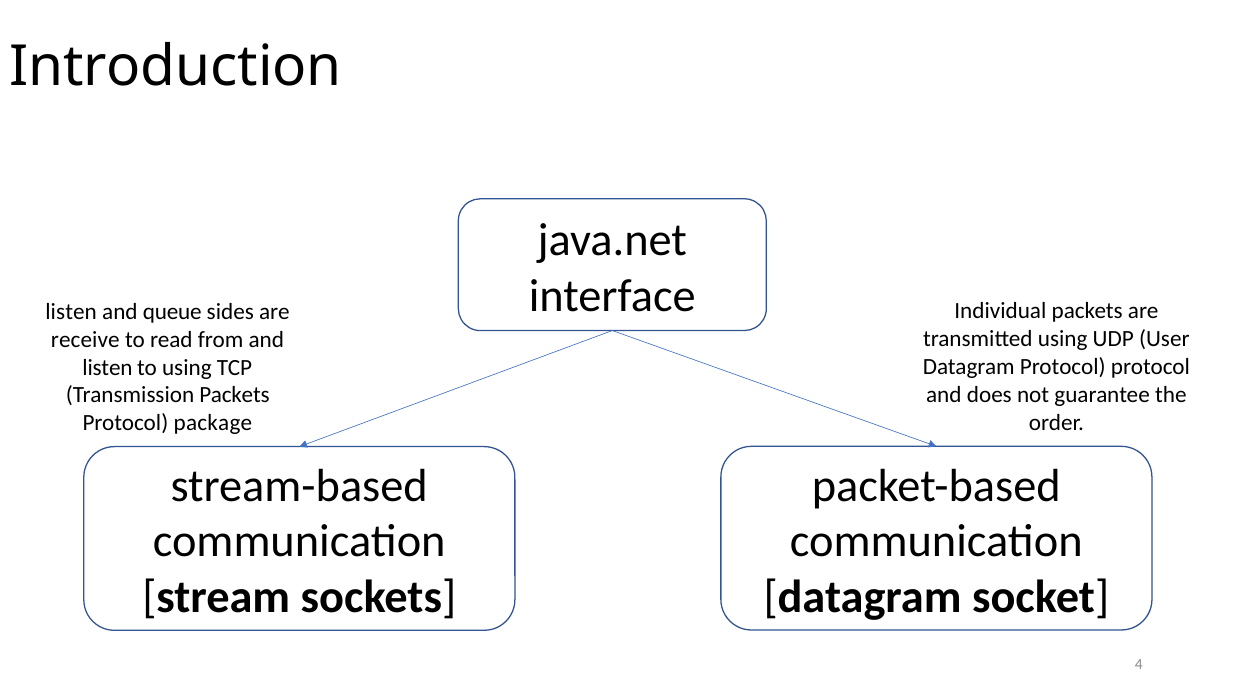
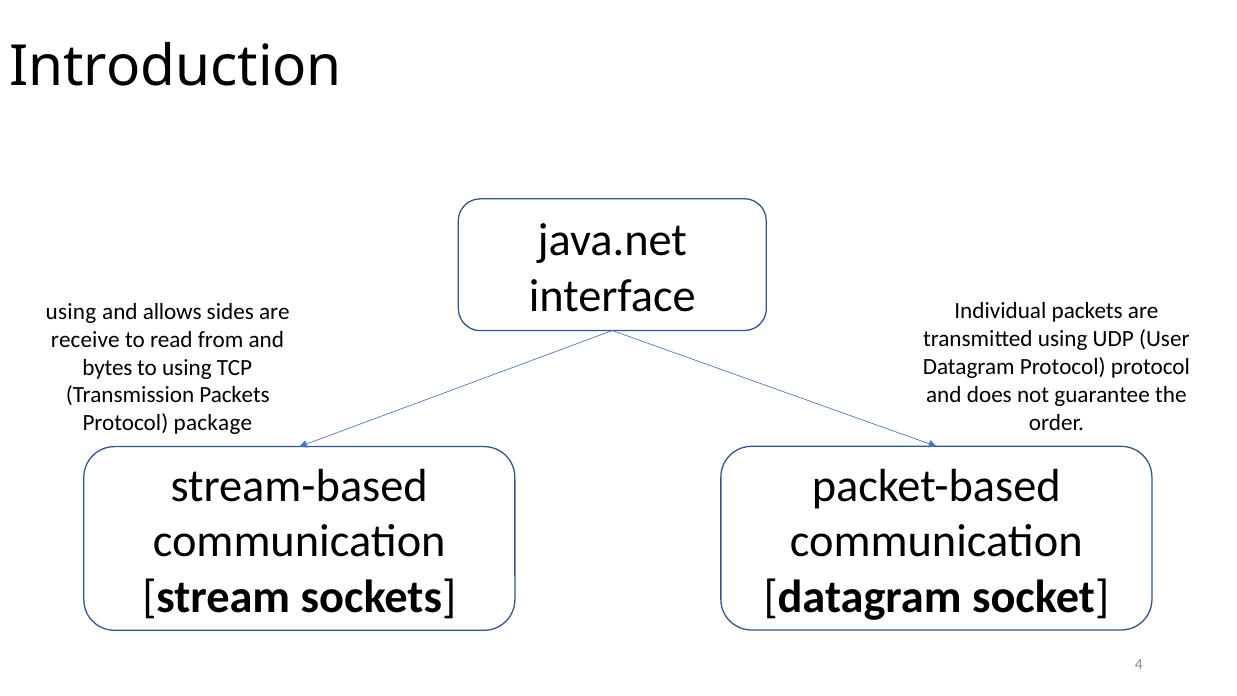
listen: listen -> using (71, 312)
queue: queue -> allows (172, 312)
listen: listen -> bytes (107, 367)
